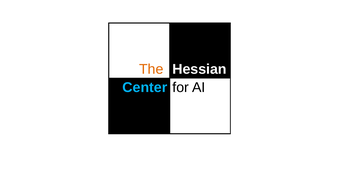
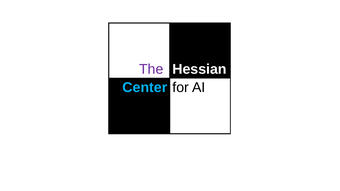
The colour: orange -> purple (151, 69)
